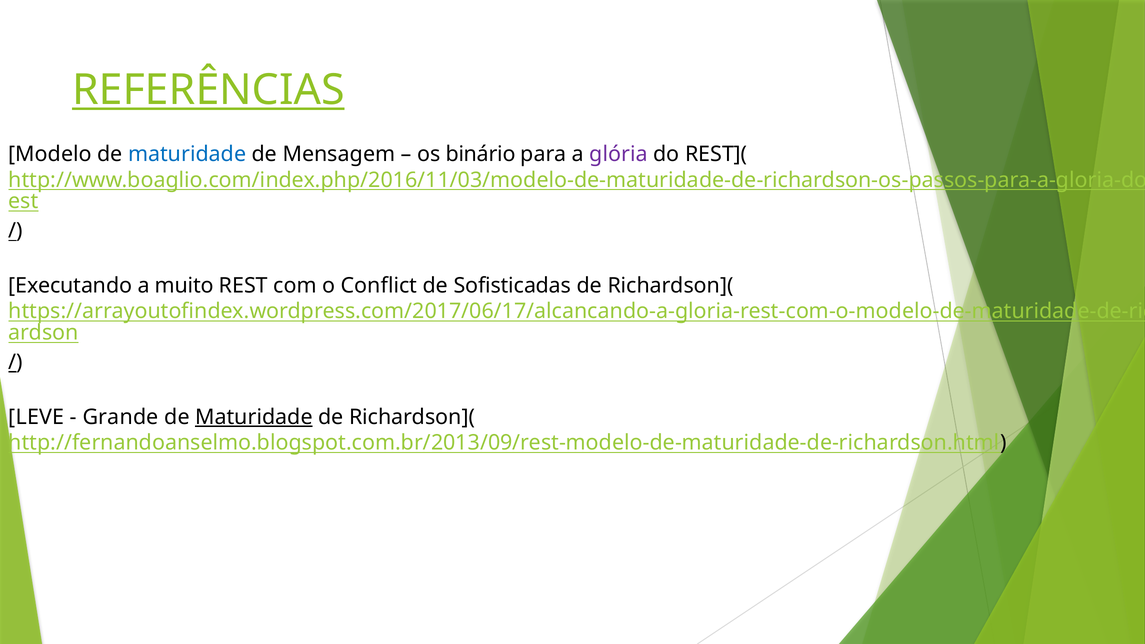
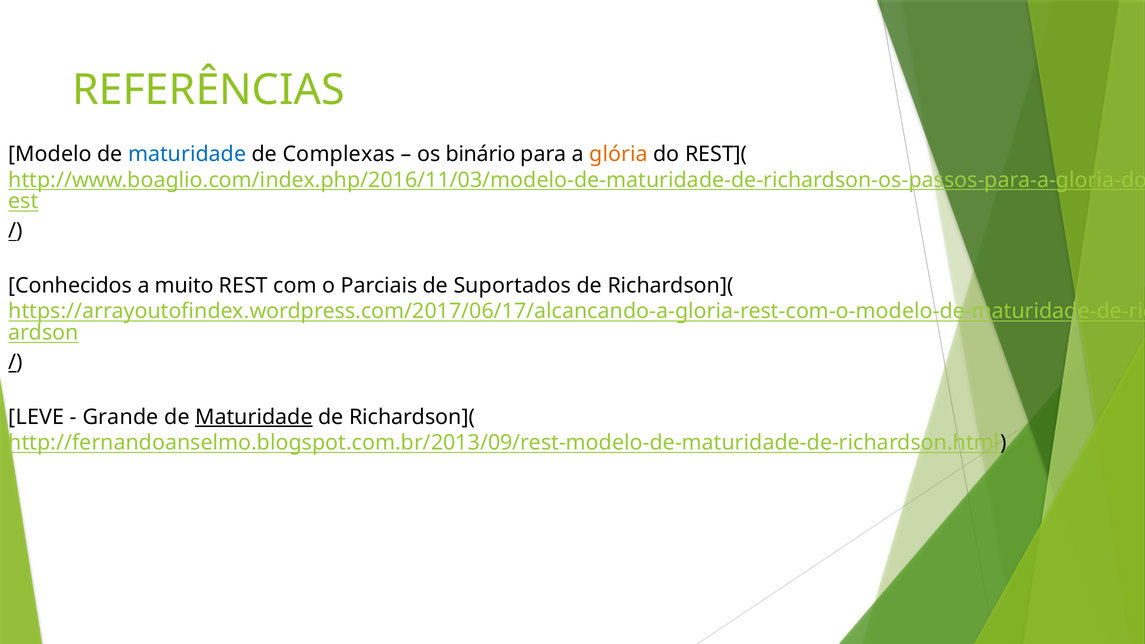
REFERÊNCIAS underline: present -> none (208, 90)
Mensagem: Mensagem -> Complexas (339, 154)
glória colour: purple -> orange (619, 154)
Executando: Executando -> Conhecidos (70, 286)
Conflict: Conflict -> Parciais (379, 286)
Sofisticadas: Sofisticadas -> Suportados (512, 286)
